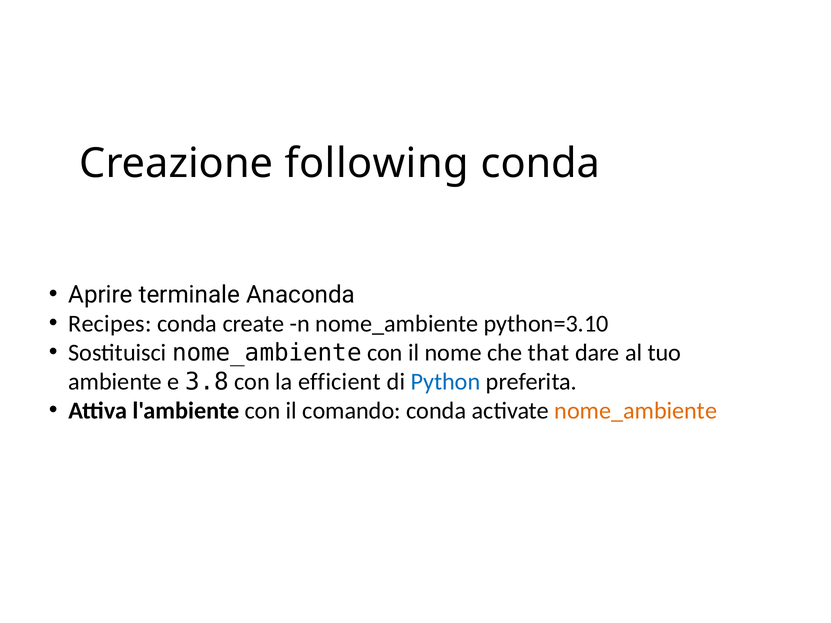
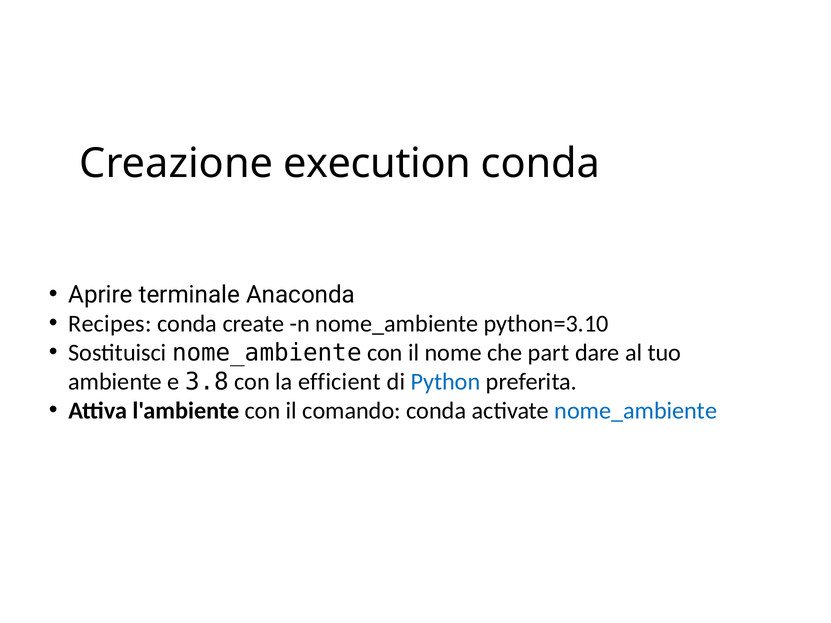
following: following -> execution (377, 163)
that: that -> part (548, 353)
nome_ambiente colour: orange -> blue (636, 411)
